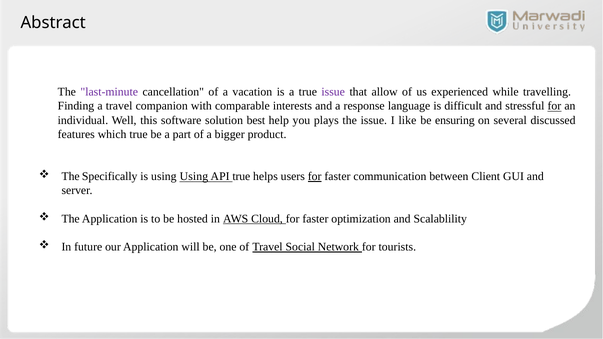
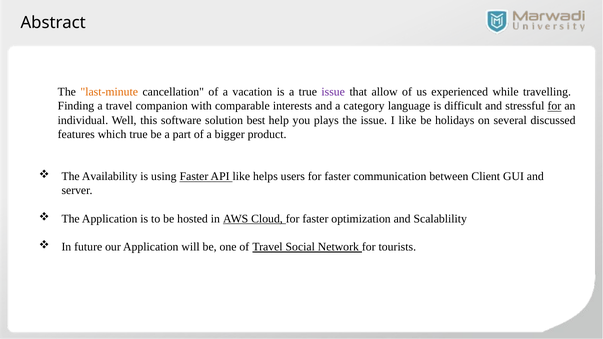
last-minute colour: purple -> orange (109, 92)
response: response -> category (364, 106)
ensuring: ensuring -> holidays (455, 120)
Specifically: Specifically -> Availability (110, 177)
using Using: Using -> Faster (194, 177)
API true: true -> like (241, 177)
for underline: present -> none (315, 177)
